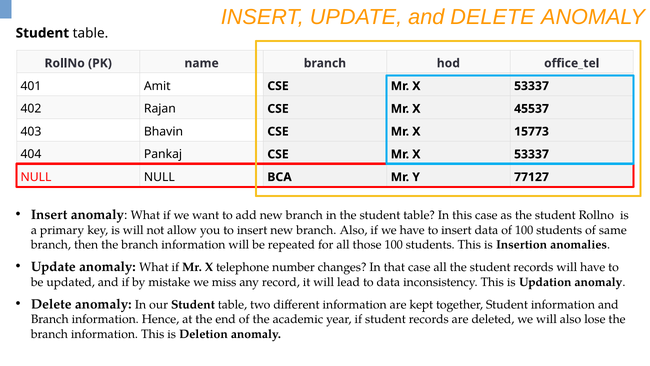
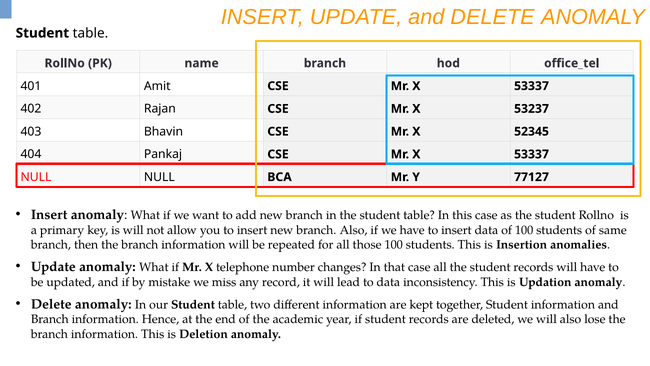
45537: 45537 -> 53237 (532, 109)
15773: 15773 -> 52345 (532, 131)
